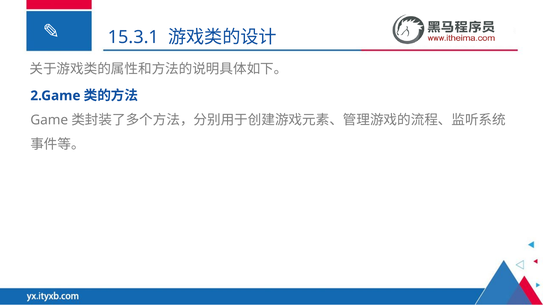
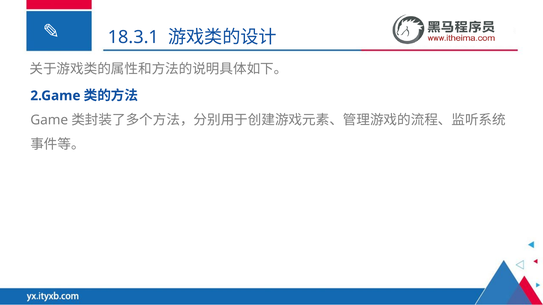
15.3.1: 15.3.1 -> 18.3.1 (133, 37)
